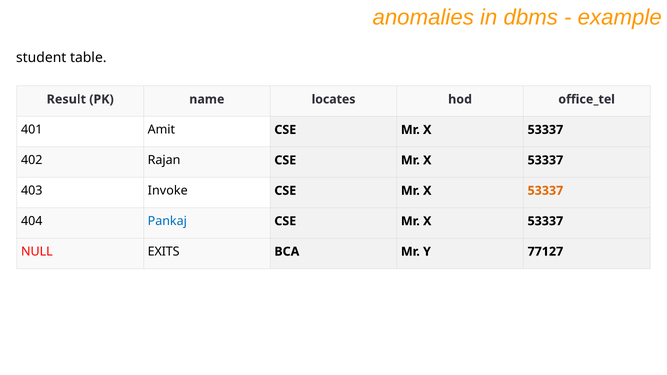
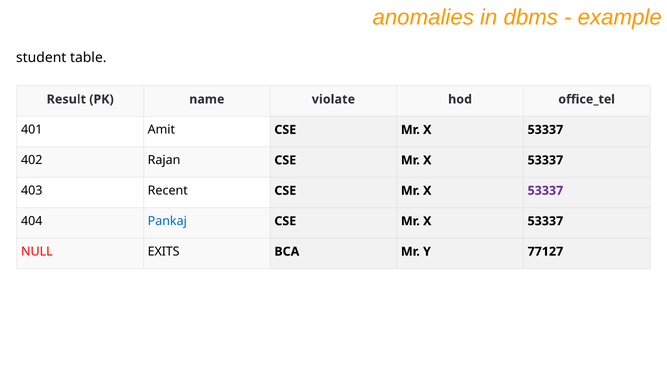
locates: locates -> violate (333, 99)
Invoke: Invoke -> Recent (168, 191)
53337 colour: orange -> purple (545, 191)
